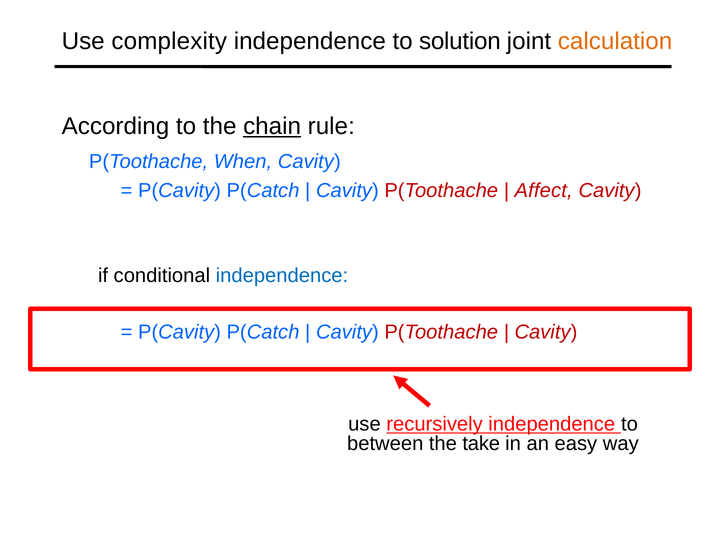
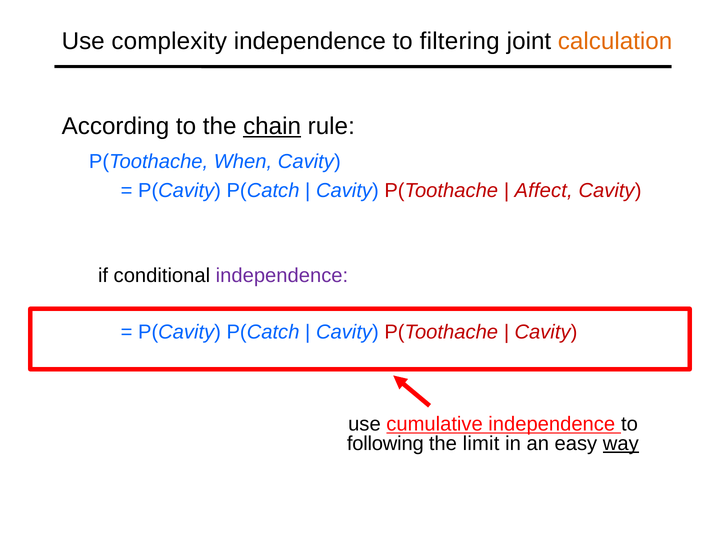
solution: solution -> filtering (460, 41)
independence colour: blue -> purple (282, 275)
recursively: recursively -> cumulative (435, 424)
between: between -> following (385, 443)
take: take -> limit (481, 443)
way underline: none -> present (621, 443)
